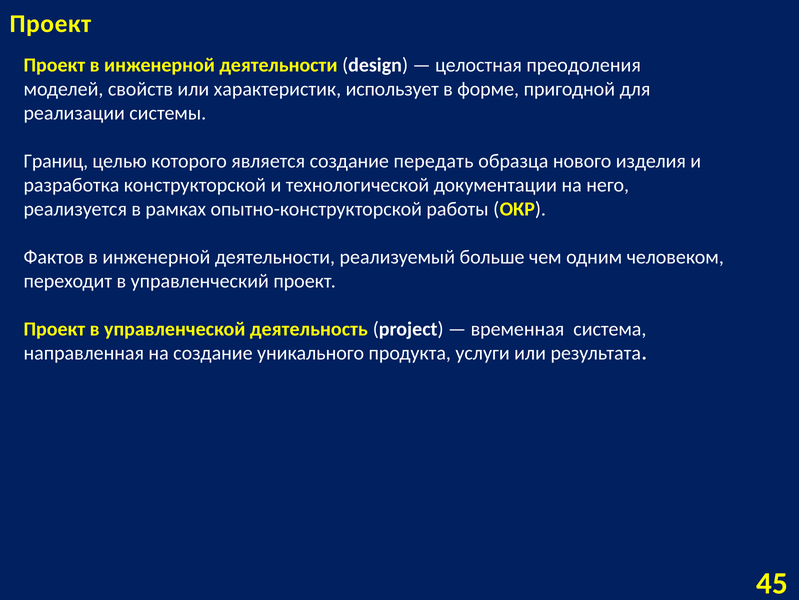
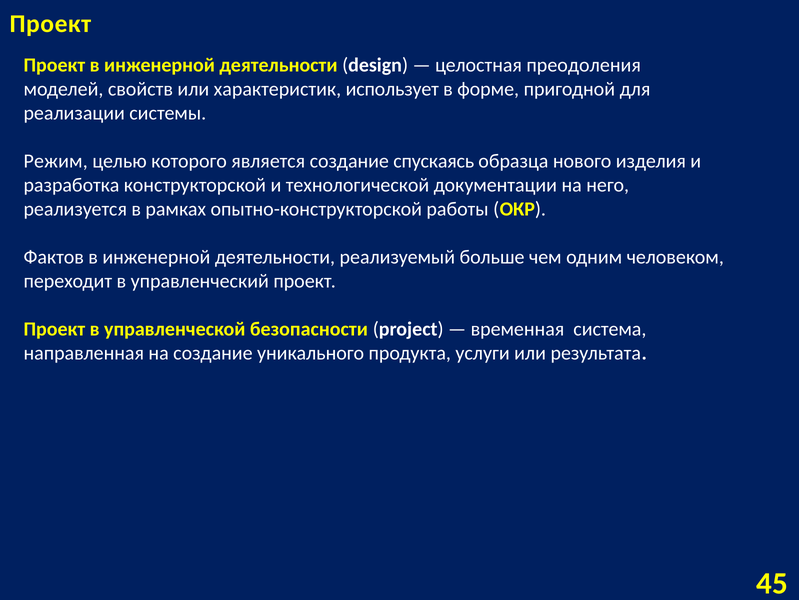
Границ: Границ -> Режим (56, 161)
передать: передать -> спускаясь (434, 161)
деятельность: деятельность -> безопасности (309, 329)
